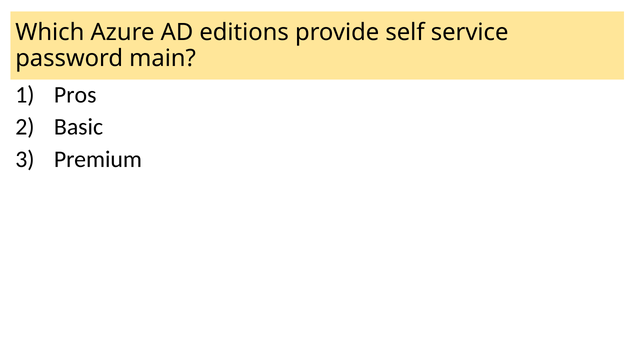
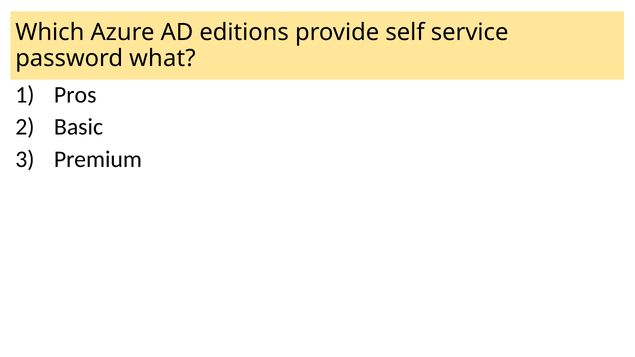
main: main -> what (162, 58)
